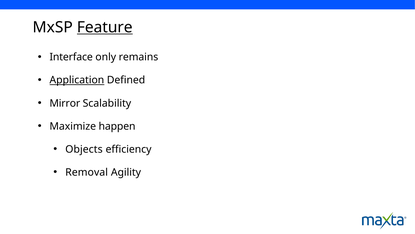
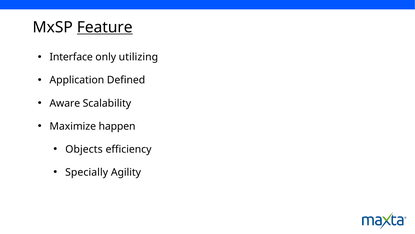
remains: remains -> utilizing (138, 57)
Application underline: present -> none (77, 80)
Mirror: Mirror -> Aware (65, 103)
Removal: Removal -> Specially (87, 172)
